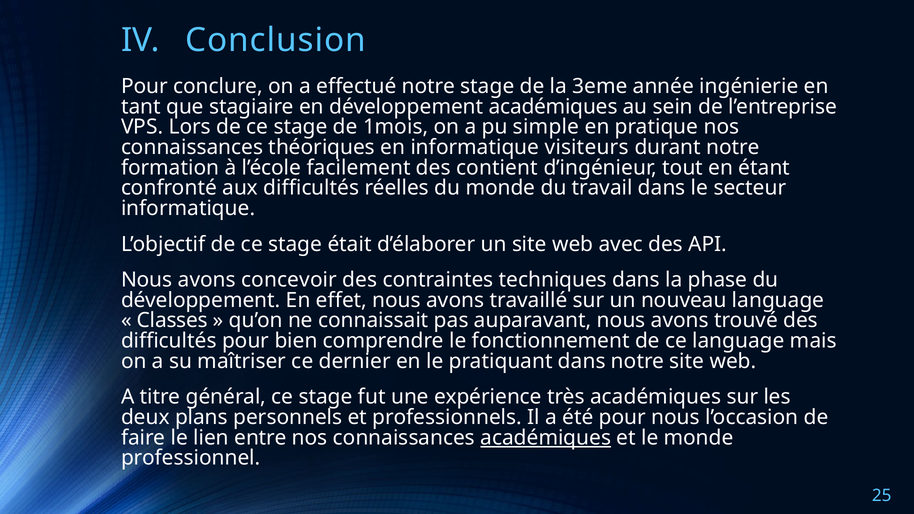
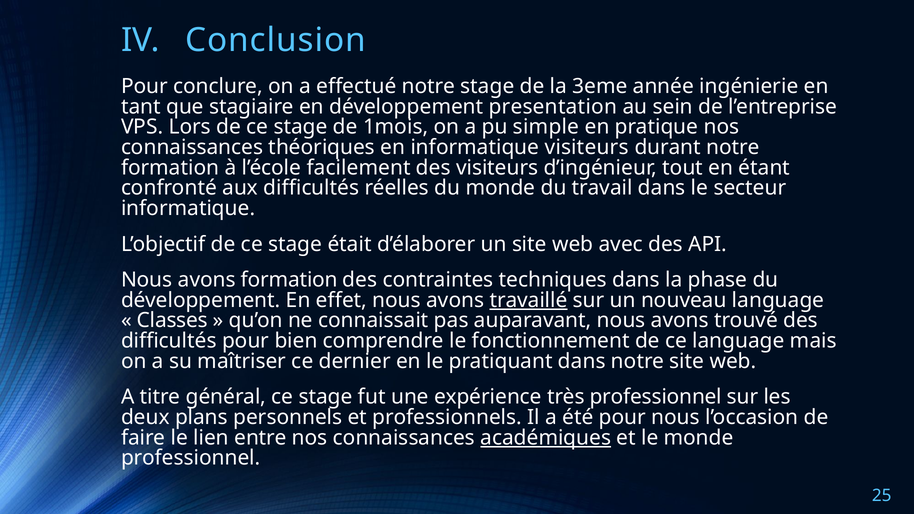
développement académiques: académiques -> presentation (553, 107)
des contient: contient -> visiteurs (497, 168)
avons concevoir: concevoir -> formation (289, 280)
travaillé underline: none -> present (529, 300)
très académiques: académiques -> professionnel (656, 397)
